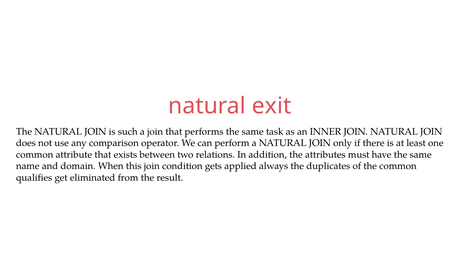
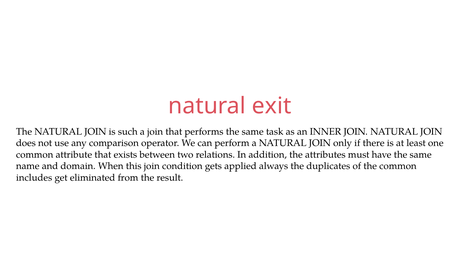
qualifies: qualifies -> includes (34, 178)
